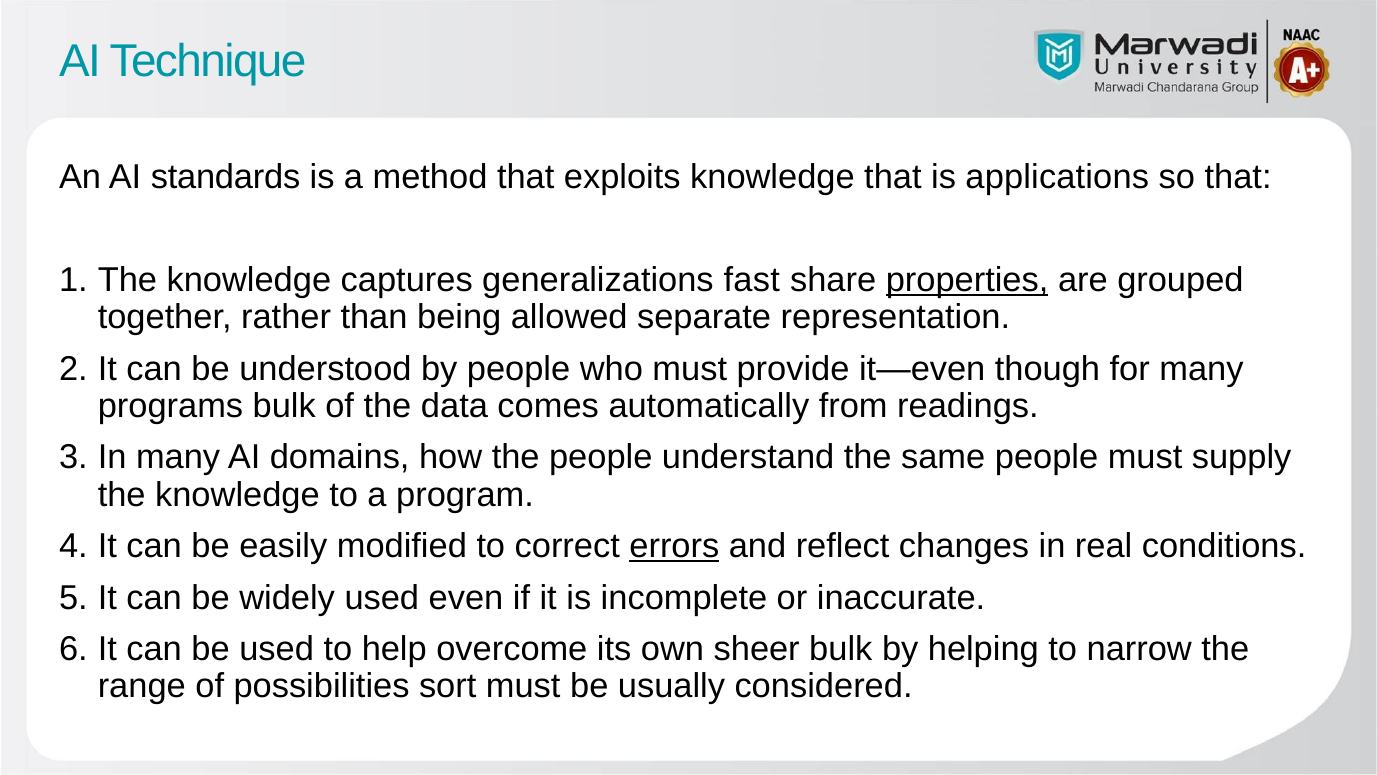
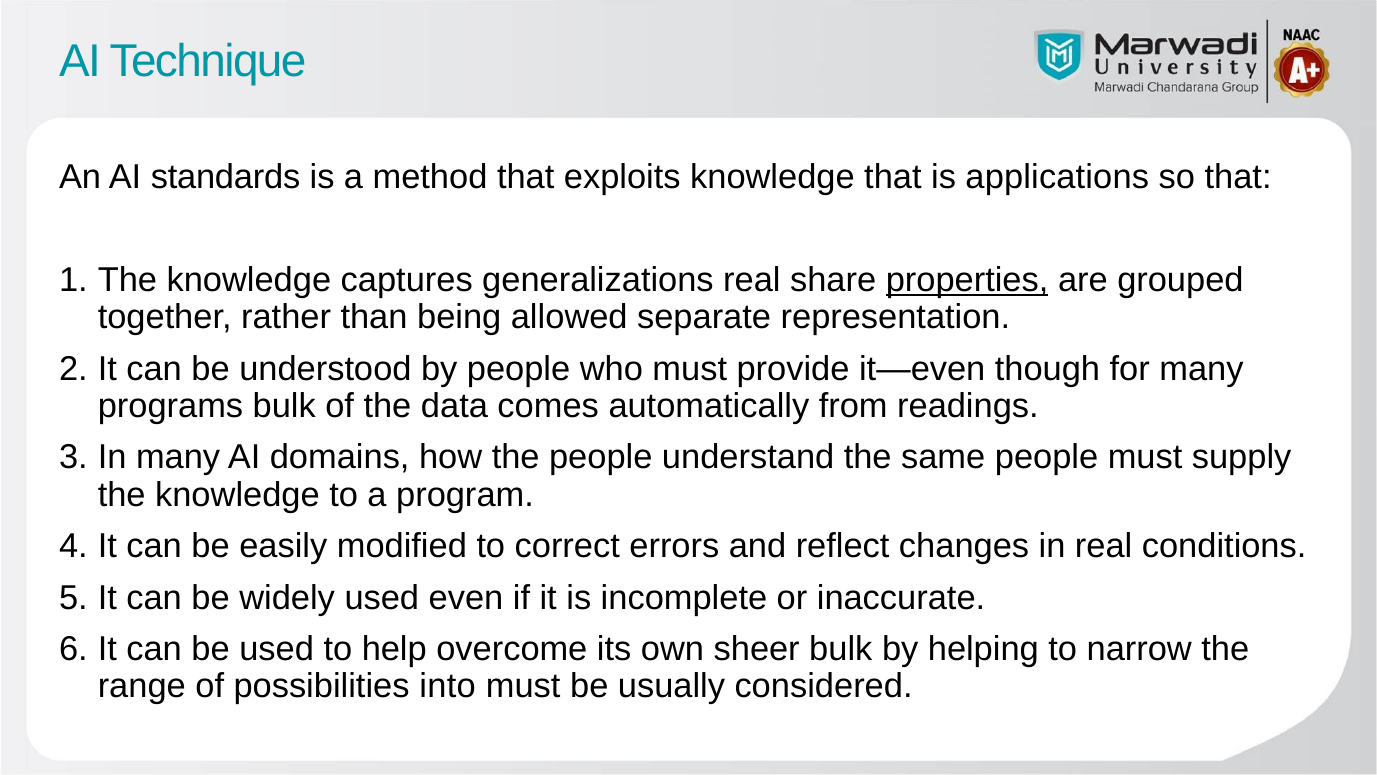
generalizations fast: fast -> real (752, 280)
errors underline: present -> none (674, 546)
sort: sort -> into (448, 686)
